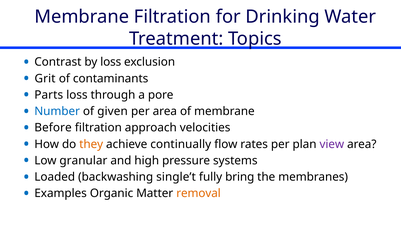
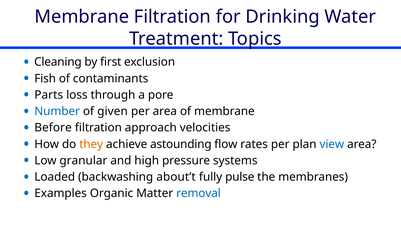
Contrast: Contrast -> Cleaning (58, 62)
by loss: loss -> first (111, 62)
Grit: Grit -> Fish (45, 78)
continually: continually -> astounding (181, 144)
view colour: purple -> blue (332, 144)
single’t: single’t -> about’t (176, 177)
bring: bring -> pulse (240, 177)
removal colour: orange -> blue (199, 193)
